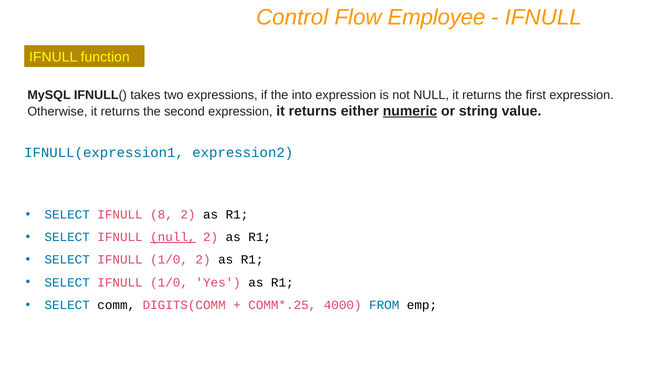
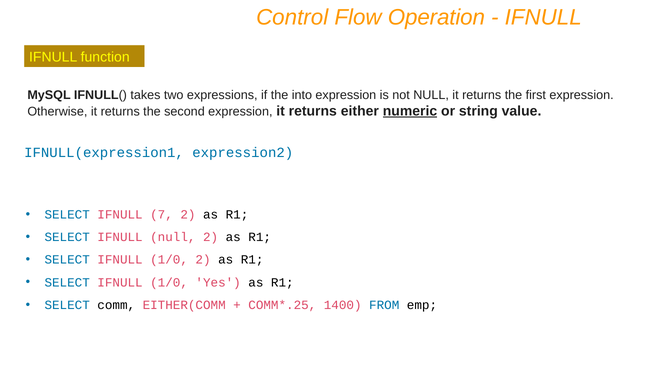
Employee: Employee -> Operation (436, 17)
8: 8 -> 7 (162, 215)
null underline: present -> none (173, 237)
DIGITS(COMM: DIGITS(COMM -> EITHER(COMM (184, 305)
4000: 4000 -> 1400 (343, 305)
